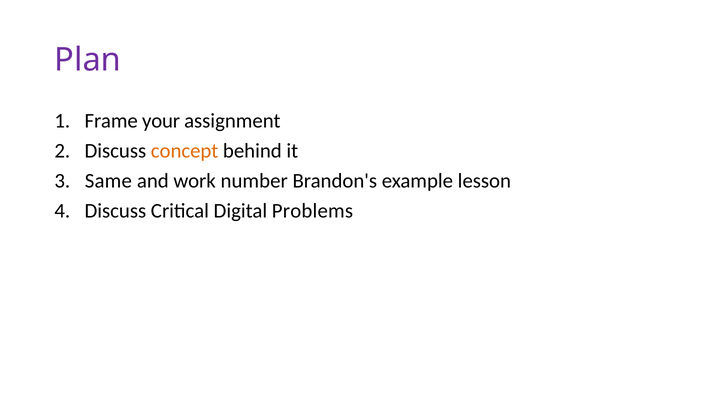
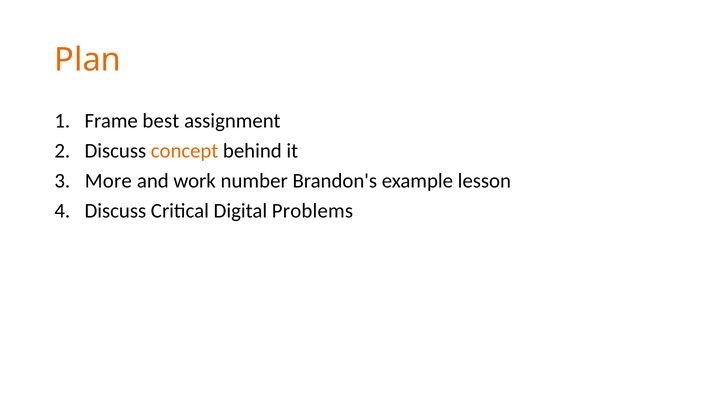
Plan colour: purple -> orange (88, 60)
your: your -> best (161, 121)
Same: Same -> More (108, 181)
